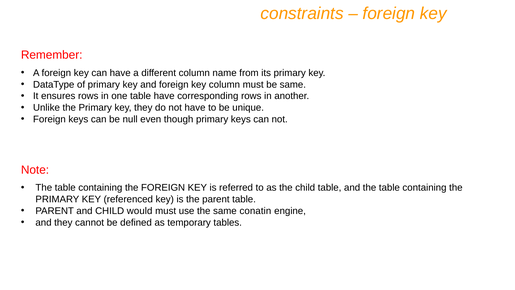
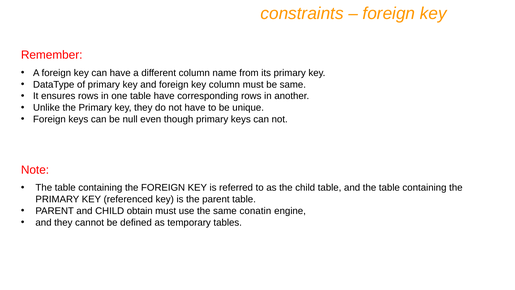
would: would -> obtain (140, 211)
